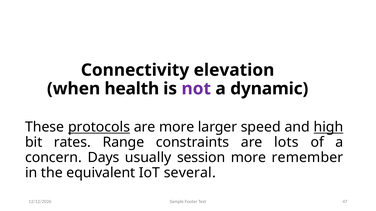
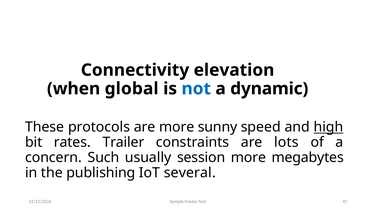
health: health -> global (132, 89)
not colour: purple -> blue (196, 89)
protocols underline: present -> none (99, 127)
larger: larger -> sunny (218, 127)
Range: Range -> Trailer (123, 143)
Days: Days -> Such (103, 158)
remember: remember -> megabytes (308, 158)
equivalent: equivalent -> publishing (101, 173)
